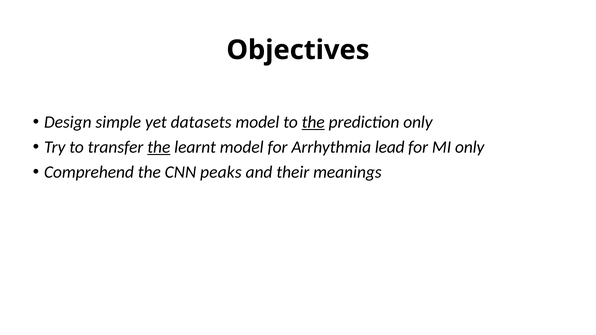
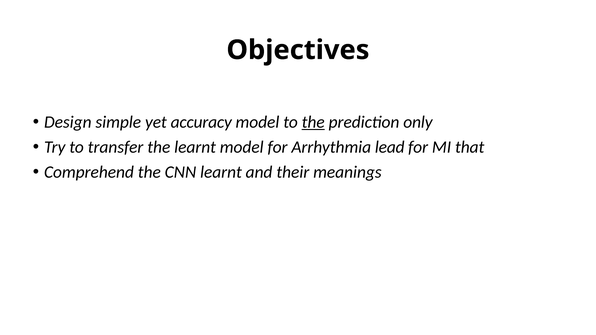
datasets: datasets -> accuracy (201, 122)
the underline: present -> none (159, 147)
MI only: only -> that (470, 147)
CNN peaks: peaks -> learnt (221, 172)
